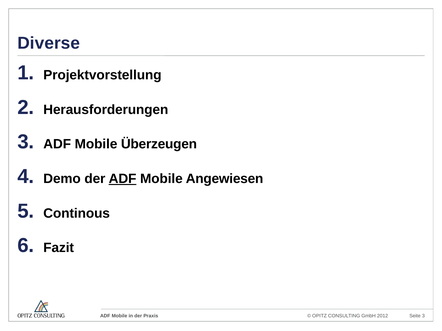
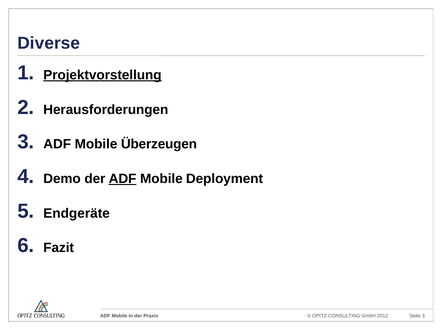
Projektvorstellung underline: none -> present (102, 75)
Angewiesen: Angewiesen -> Deployment (224, 179)
Continous: Continous -> Endgeräte (77, 214)
